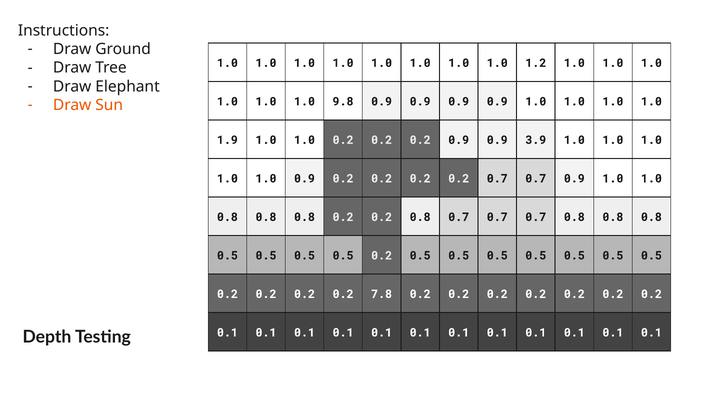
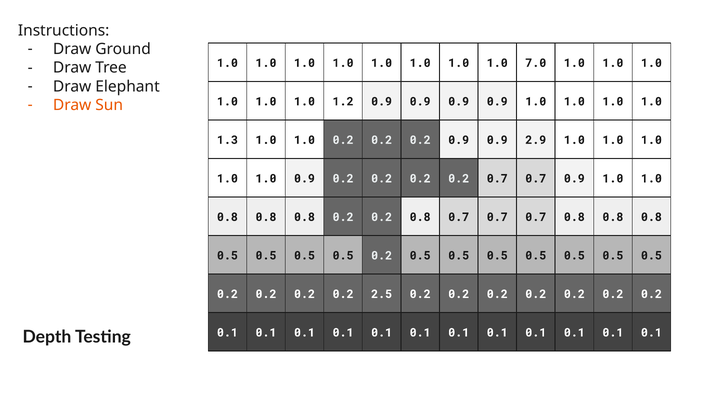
1.2: 1.2 -> 7.0 (536, 63)
9.8: 9.8 -> 1.2 (343, 102)
1.9: 1.9 -> 1.3 (227, 140)
3.9: 3.9 -> 2.9 (536, 140)
7.8: 7.8 -> 2.5 (382, 294)
